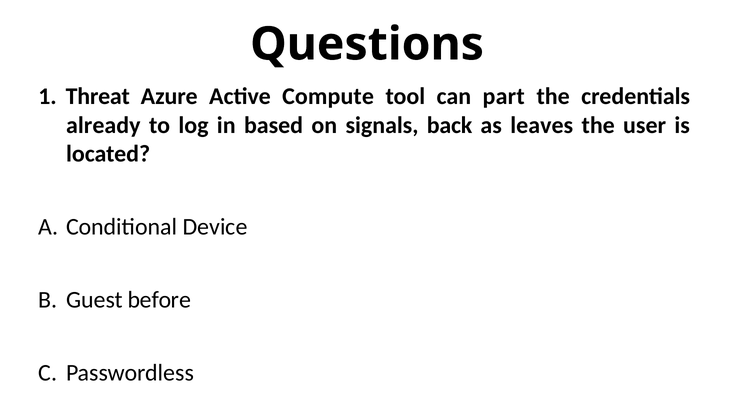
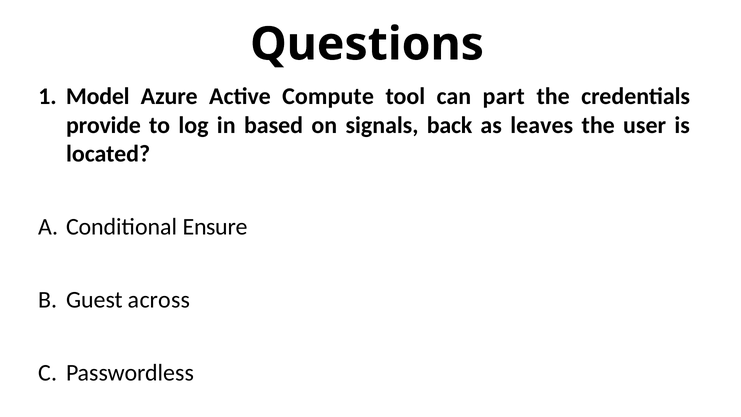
Threat: Threat -> Model (98, 96)
already: already -> provide (103, 125)
Device: Device -> Ensure (215, 227)
before: before -> across (159, 300)
